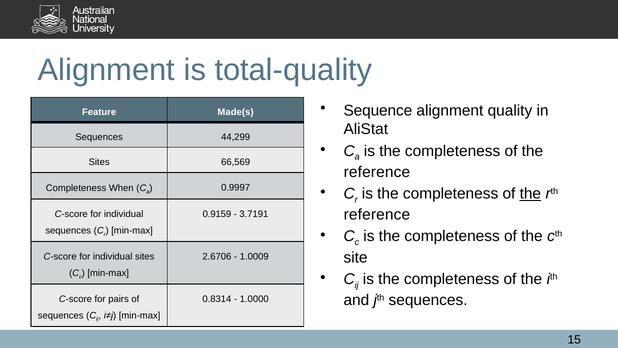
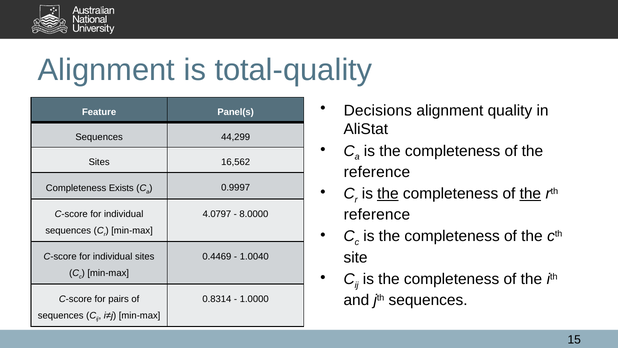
Sequence: Sequence -> Decisions (378, 111)
Made(s: Made(s -> Panel(s (236, 112)
66,569: 66,569 -> 16,562 (236, 162)
When: When -> Exists (121, 188)
the underline: none -> present (388, 193)
0.9159: 0.9159 -> 4.0797 (217, 214)
3.7191: 3.7191 -> 8.0000 (254, 214)
2.6706: 2.6706 -> 0.4469 (217, 256)
1.0009: 1.0009 -> 1.0040 (254, 256)
